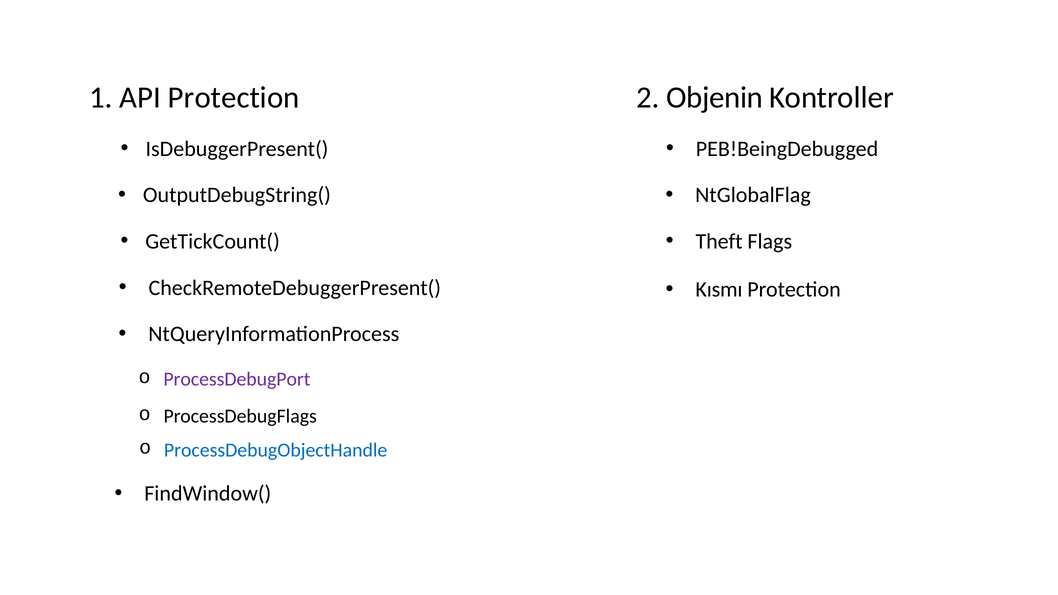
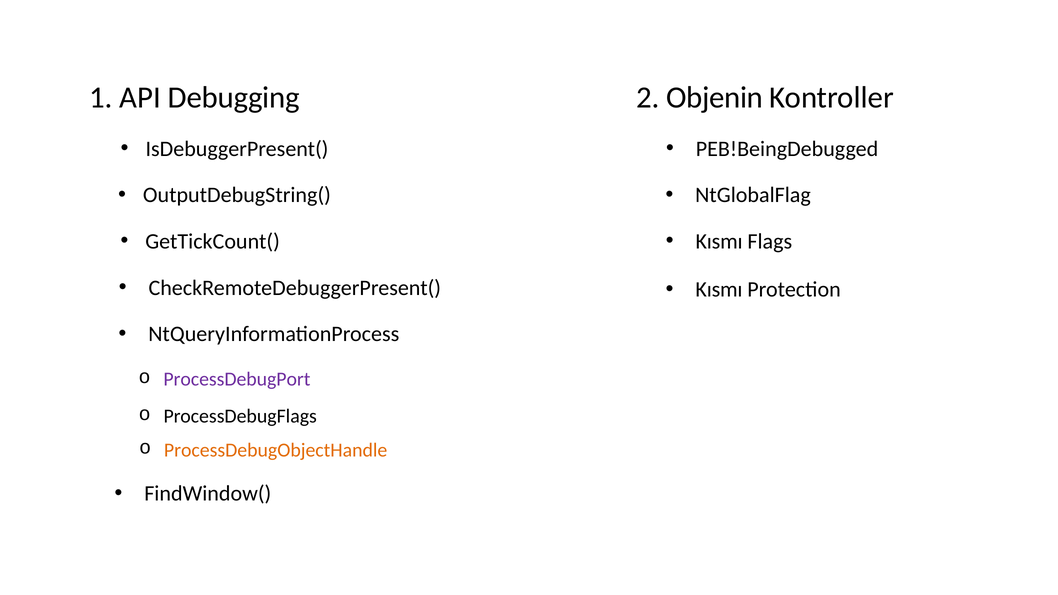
API Protection: Protection -> Debugging (234, 98)
Theft: Theft -> Kısmı (719, 242)
ProcessDebugObjectHandle colour: blue -> orange (276, 450)
